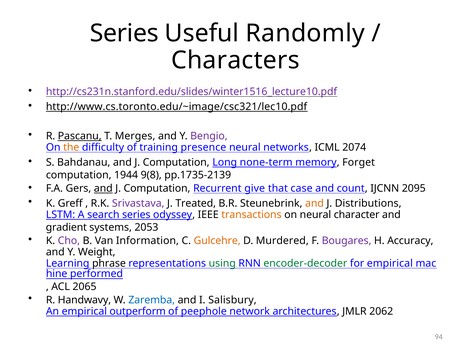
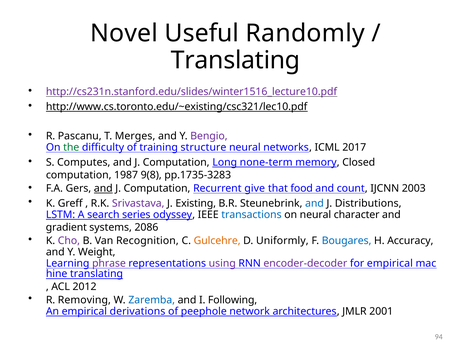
Series: Series -> Novel (124, 33)
Characters: Characters -> Translating (236, 60)
http://www.cs.toronto.edu/~image/csc321/lec10.pdf: http://www.cs.toronto.edu/~image/csc321/lec10.pdf -> http://www.cs.toronto.edu/~existing/csc321/lec10.pdf (177, 107)
Pascanu underline: present -> none (80, 136)
the colour: orange -> green (71, 148)
presence: presence -> structure (203, 148)
2074: 2074 -> 2017 (354, 148)
Bahdanau: Bahdanau -> Computes (84, 162)
Forget: Forget -> Closed (359, 162)
1944: 1944 -> 1987 (126, 175)
pp.1735-2139: pp.1735-2139 -> pp.1735-3283 (198, 175)
case: case -> food (302, 189)
2095: 2095 -> 2003 (414, 189)
Treated: Treated -> Existing (196, 203)
and colour: orange -> blue (314, 203)
transactions colour: orange -> blue (251, 215)
2053: 2053 -> 2086 (146, 228)
Information: Information -> Recognition (147, 241)
Murdered: Murdered -> Uniformly (282, 241)
Bougares colour: purple -> blue (347, 241)
phrase colour: black -> purple (109, 264)
using colour: green -> purple (222, 264)
encoder-decoder colour: green -> purple (305, 264)
performed: performed -> translating (97, 274)
2065: 2065 -> 2012 (85, 287)
Handwavy: Handwavy -> Removing (84, 300)
Salisbury: Salisbury -> Following (233, 300)
outperform: outperform -> derivations (138, 311)
2062: 2062 -> 2001 (381, 311)
